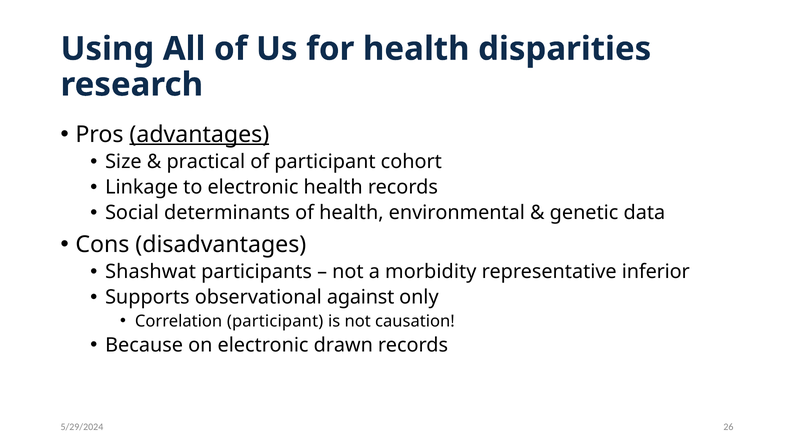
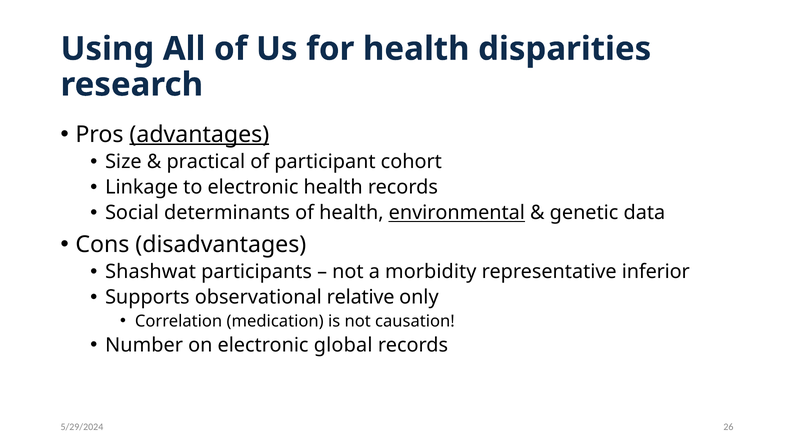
environmental underline: none -> present (457, 213)
against: against -> relative (361, 297)
Correlation participant: participant -> medication (275, 321)
Because: Because -> Number (144, 345)
drawn: drawn -> global (343, 345)
